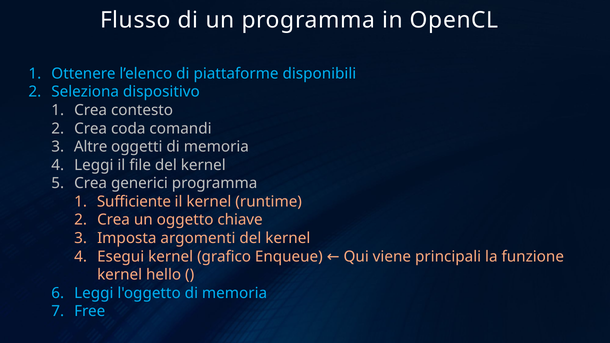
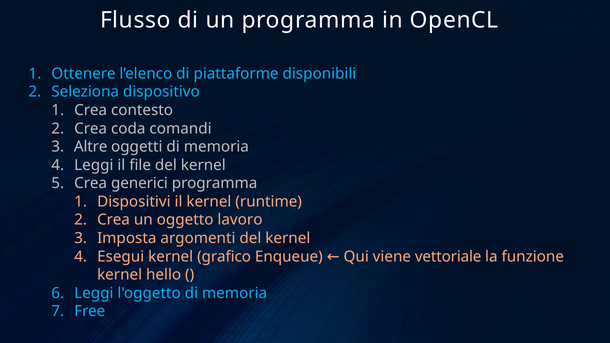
Sufficiente: Sufficiente -> Dispositivi (134, 202)
chiave: chiave -> lavoro (240, 220)
principali: principali -> vettoriale (448, 257)
